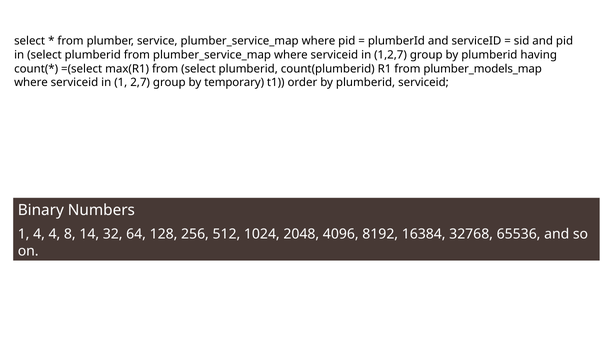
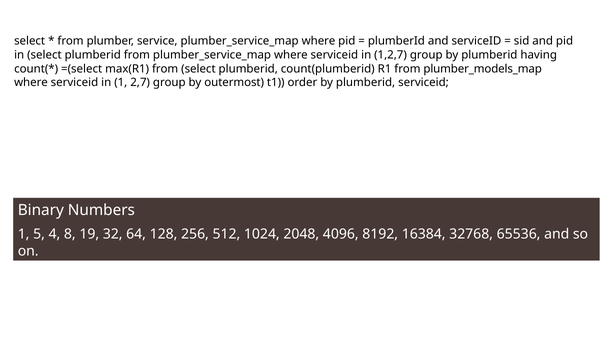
temporary: temporary -> outermost (234, 83)
1 4: 4 -> 5 (39, 234)
14: 14 -> 19 (89, 234)
